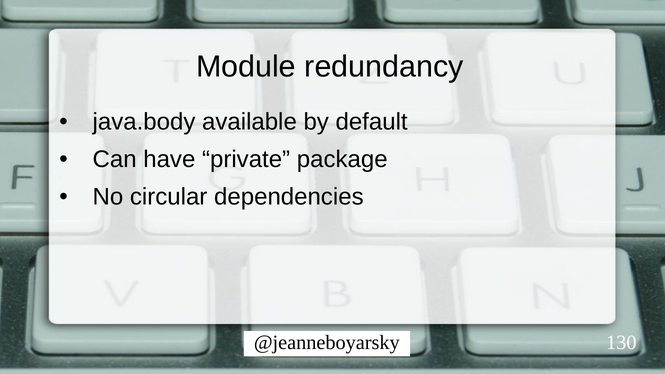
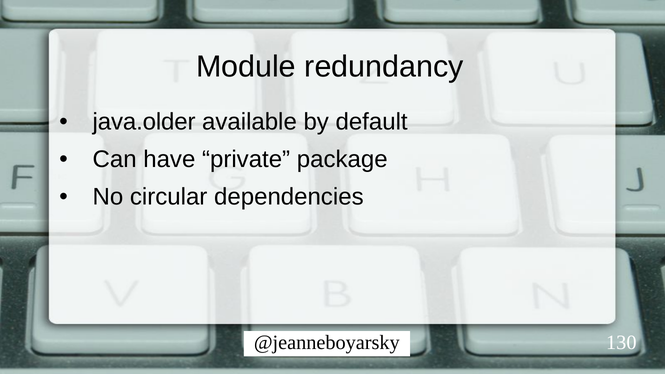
java.body: java.body -> java.older (144, 122)
